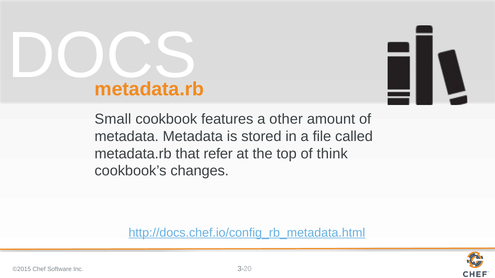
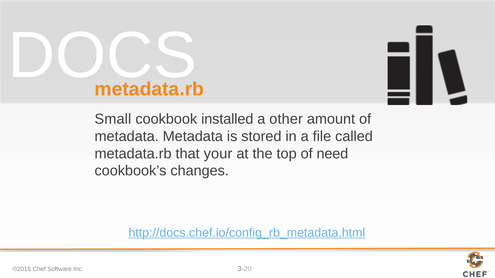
features: features -> installed (227, 119)
refer: refer -> your (218, 154)
think: think -> need (332, 154)
